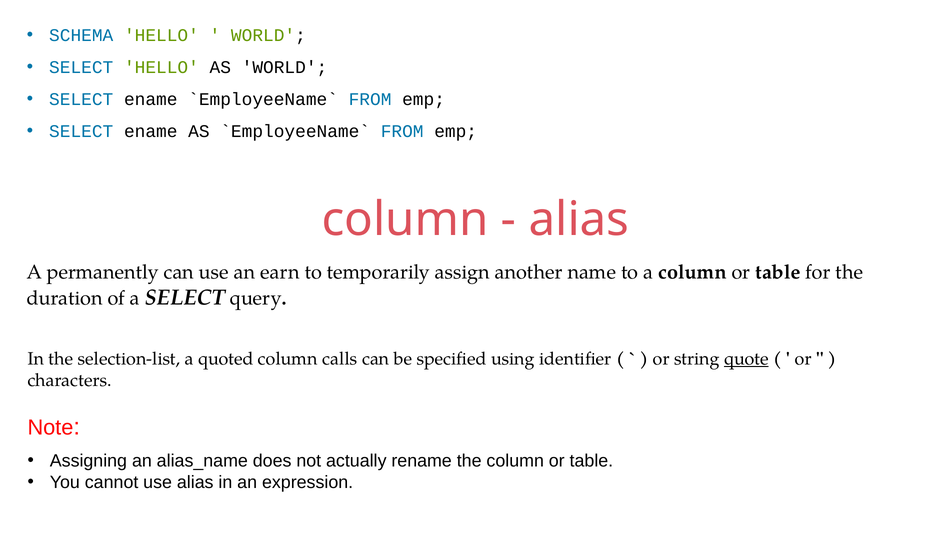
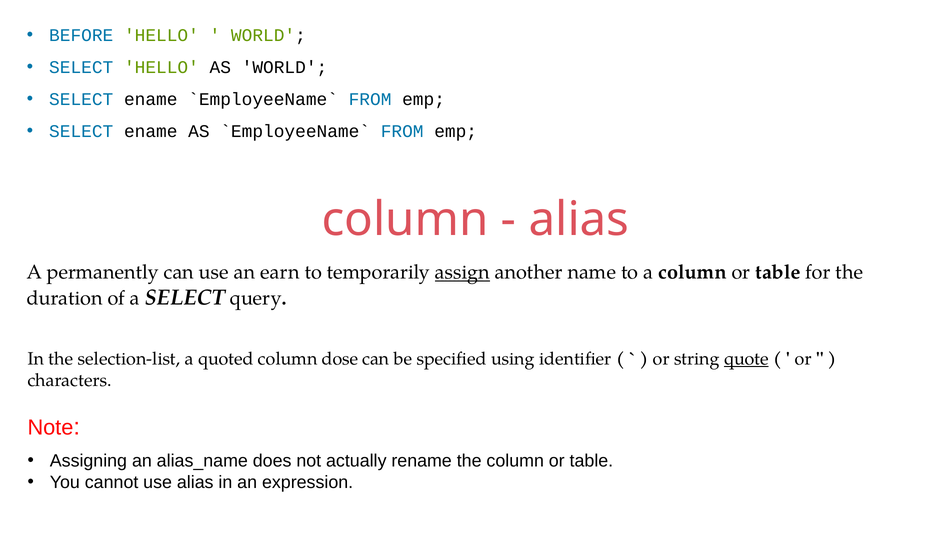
SCHEMA: SCHEMA -> BEFORE (81, 35)
assign underline: none -> present (463, 272)
calls: calls -> dose (340, 359)
